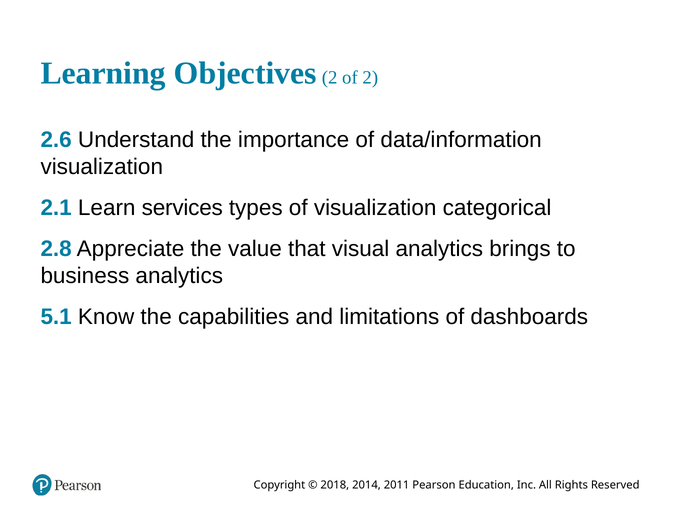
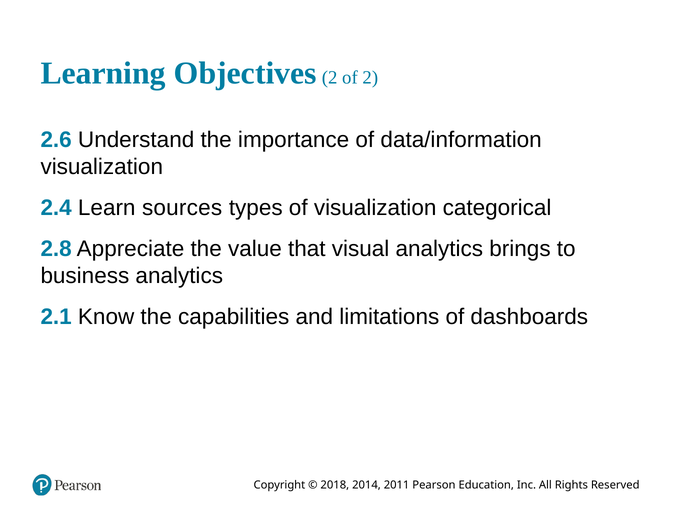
2.1: 2.1 -> 2.4 (56, 208)
services: services -> sources (182, 208)
5.1: 5.1 -> 2.1 (56, 317)
